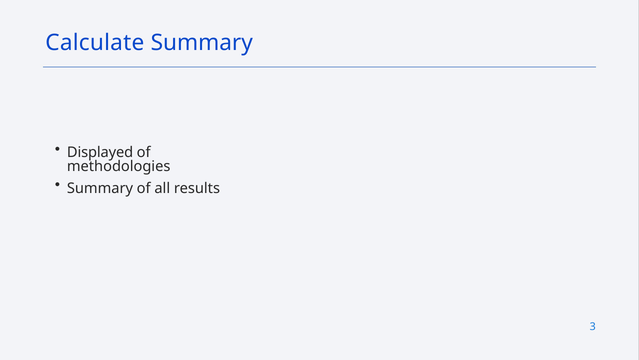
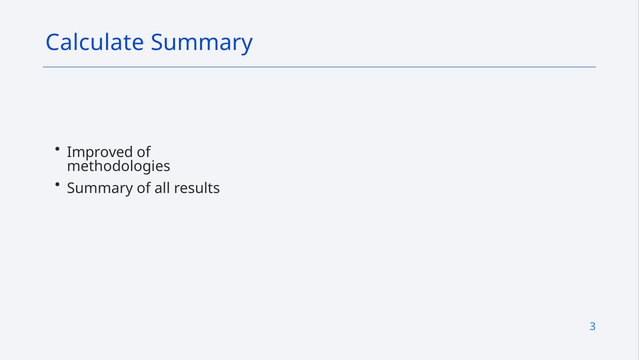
Displayed: Displayed -> Improved (100, 152)
